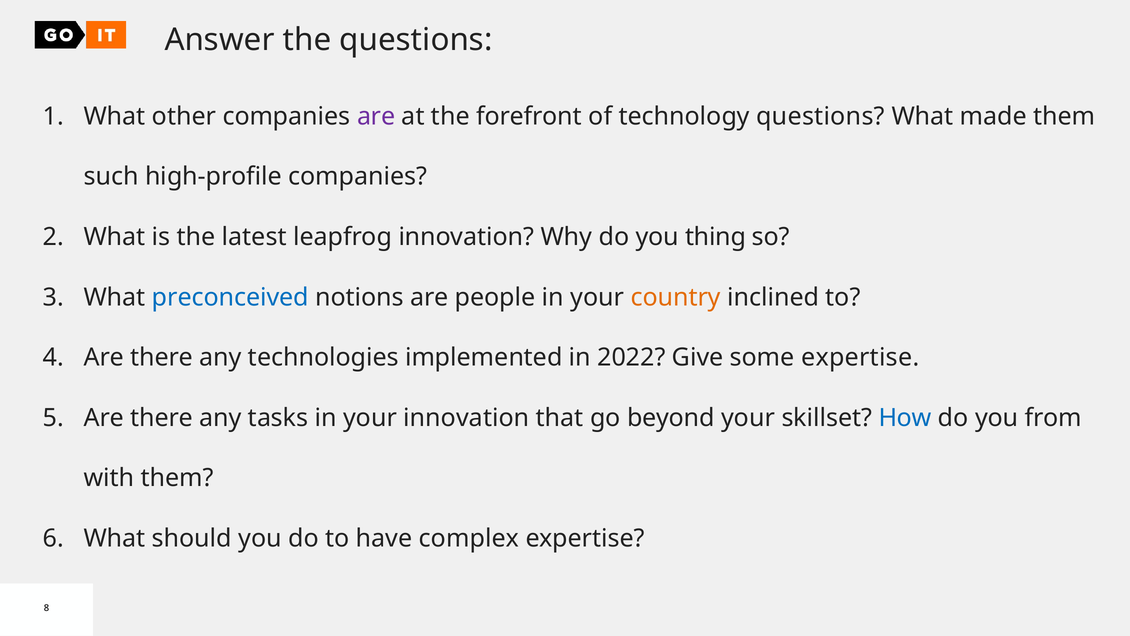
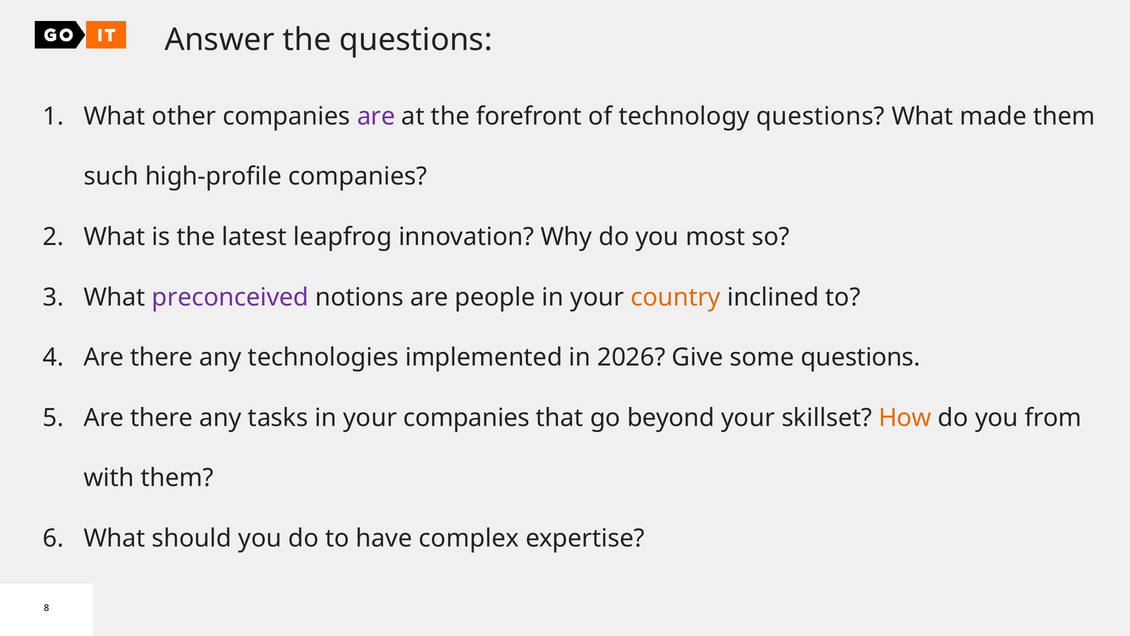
thing: thing -> most (715, 237)
preconceived colour: blue -> purple (230, 297)
2022: 2022 -> 2026 (631, 357)
some expertise: expertise -> questions (861, 357)
your innovation: innovation -> companies (467, 418)
How colour: blue -> orange (905, 418)
